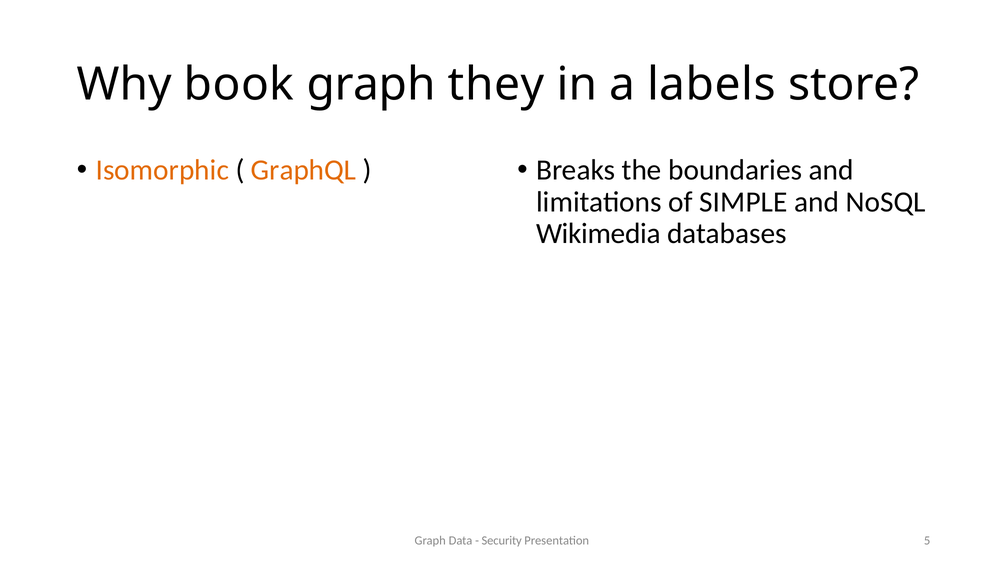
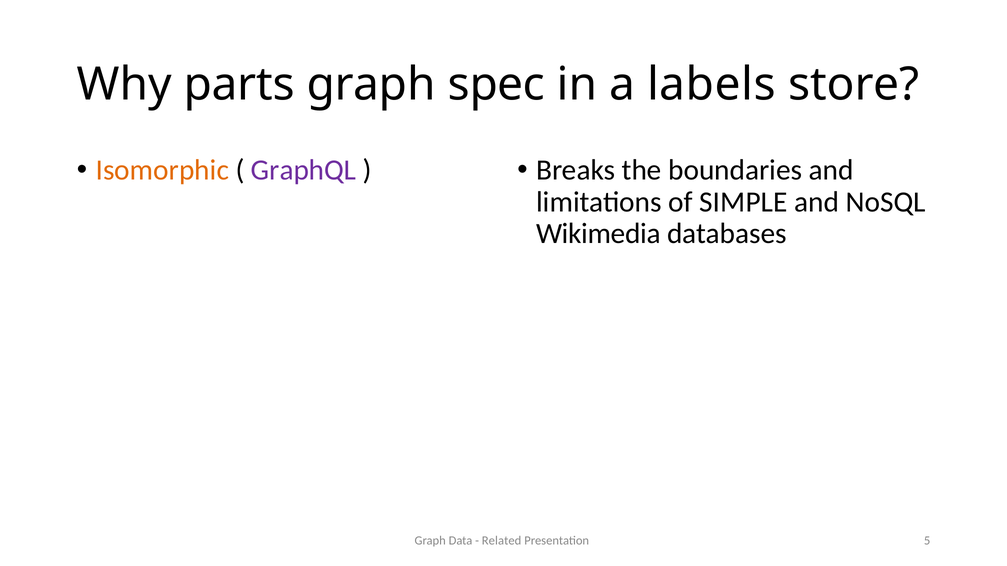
book: book -> parts (239, 85)
they: they -> spec (497, 85)
GraphQL colour: orange -> purple (304, 170)
Security: Security -> Related (502, 541)
